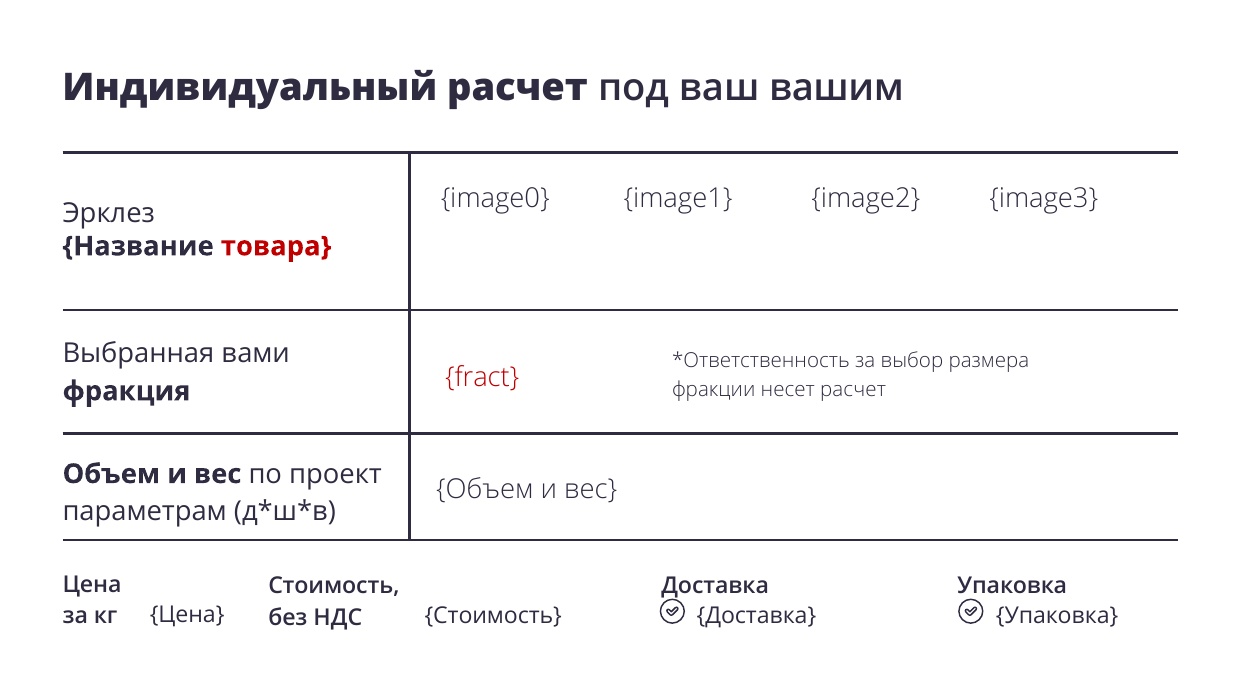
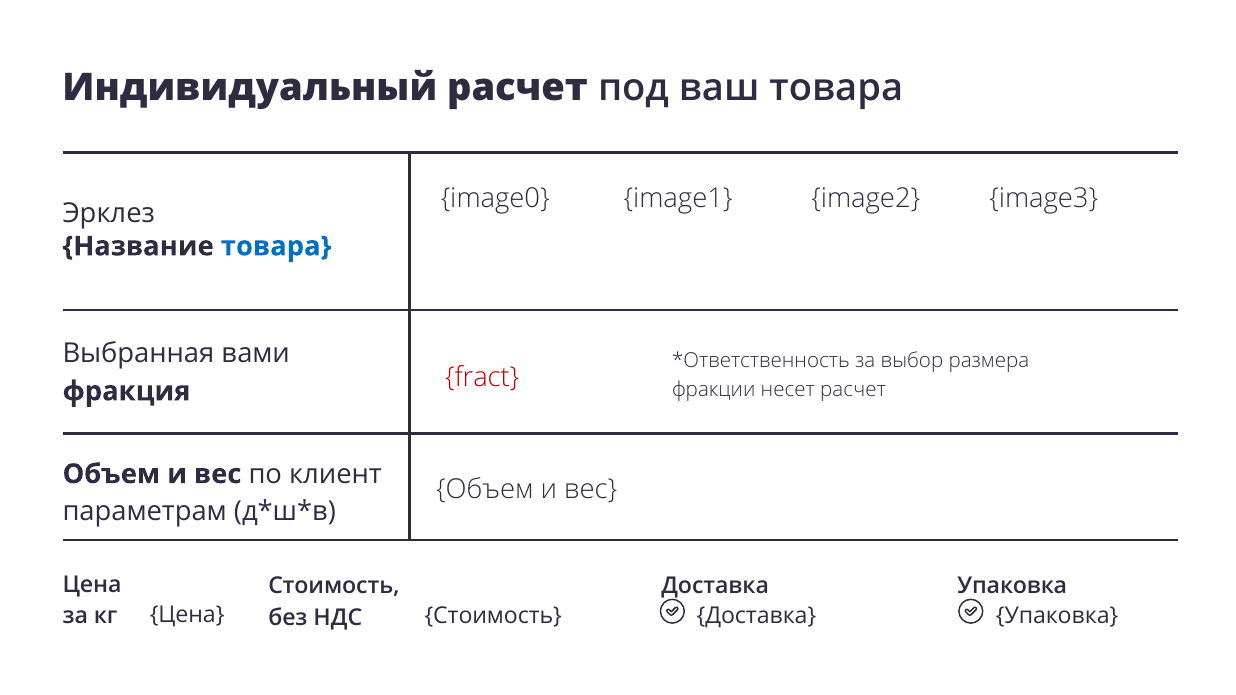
ваш вашим: вашим -> товара (836, 88)
товара colour: red -> blue (276, 246)
проект: проект -> клиент (335, 474)
